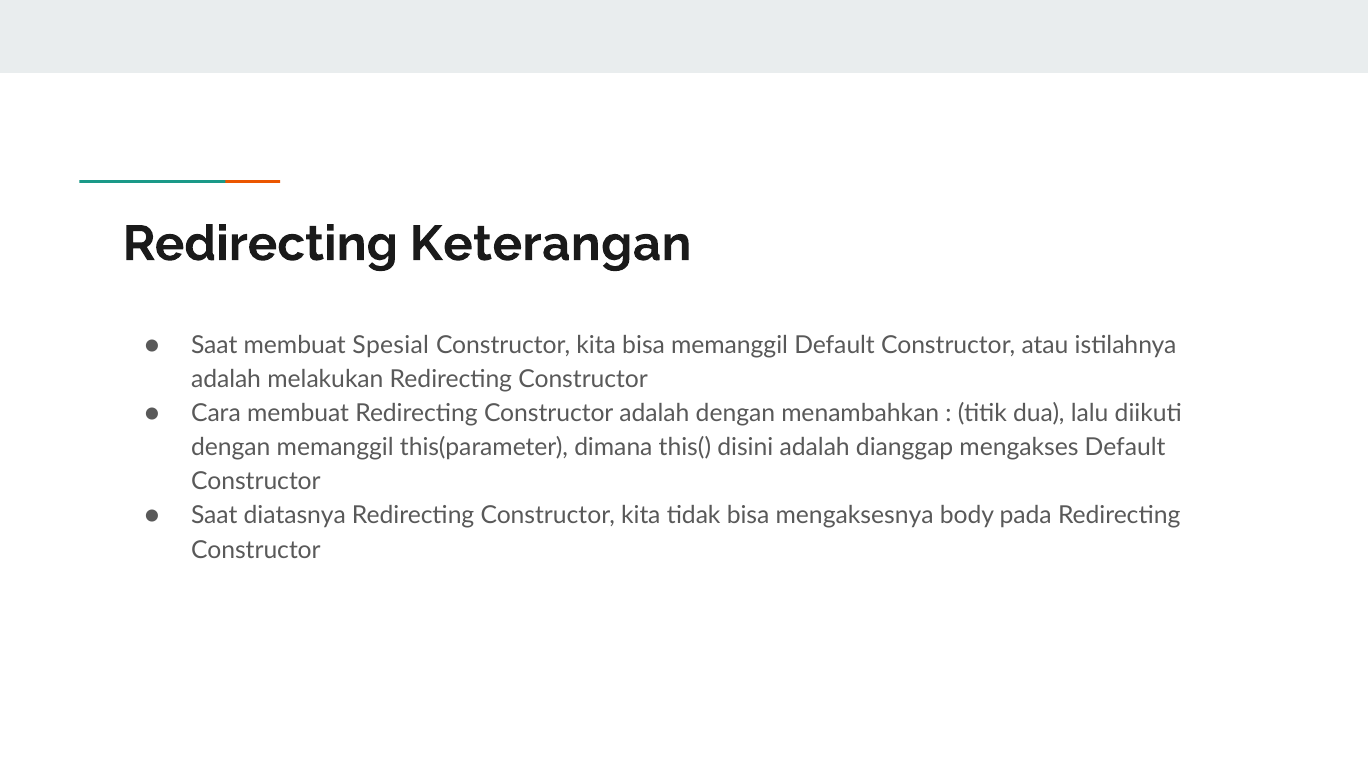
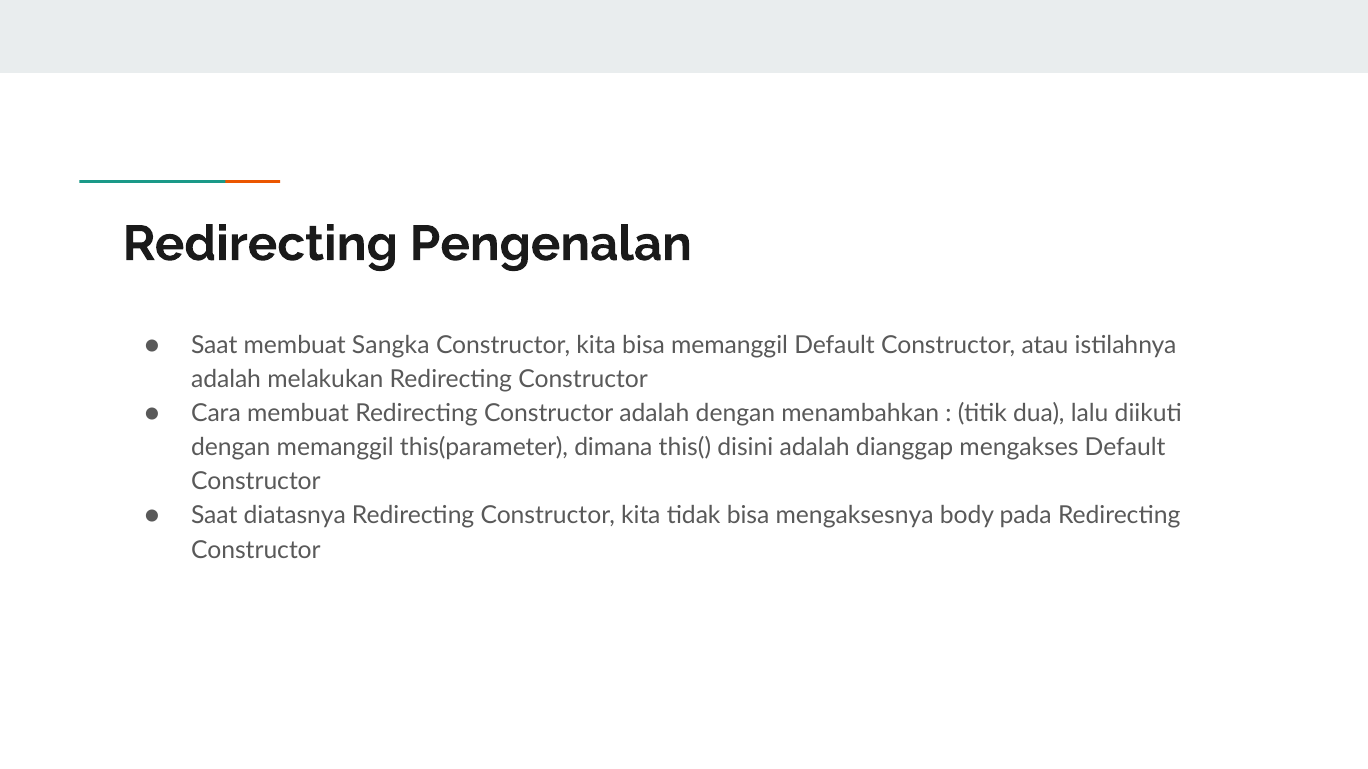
Keterangan: Keterangan -> Pengenalan (551, 244)
Spesial: Spesial -> Sangka (391, 346)
